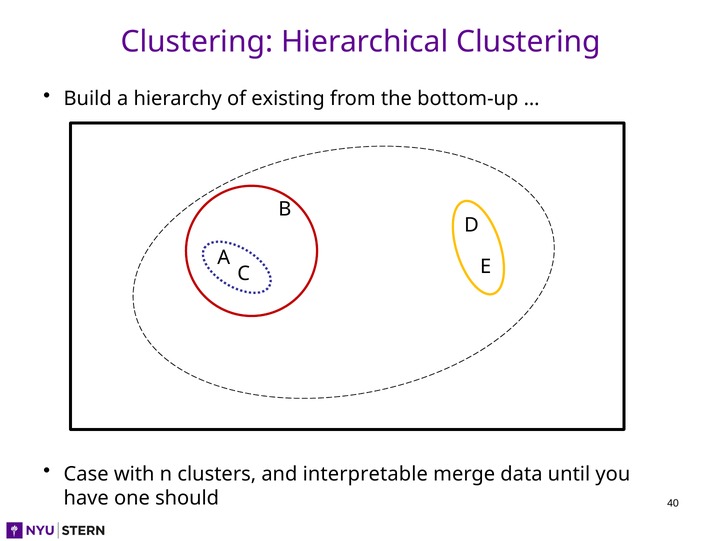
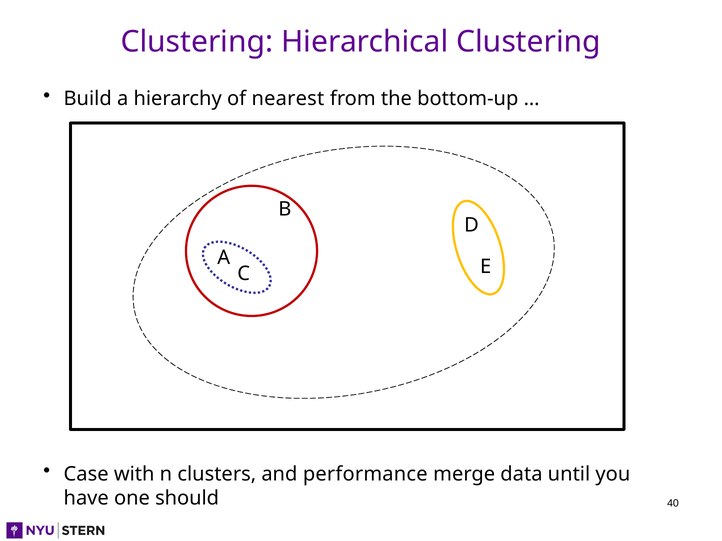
existing: existing -> nearest (288, 99)
interpretable: interpretable -> performance (365, 475)
